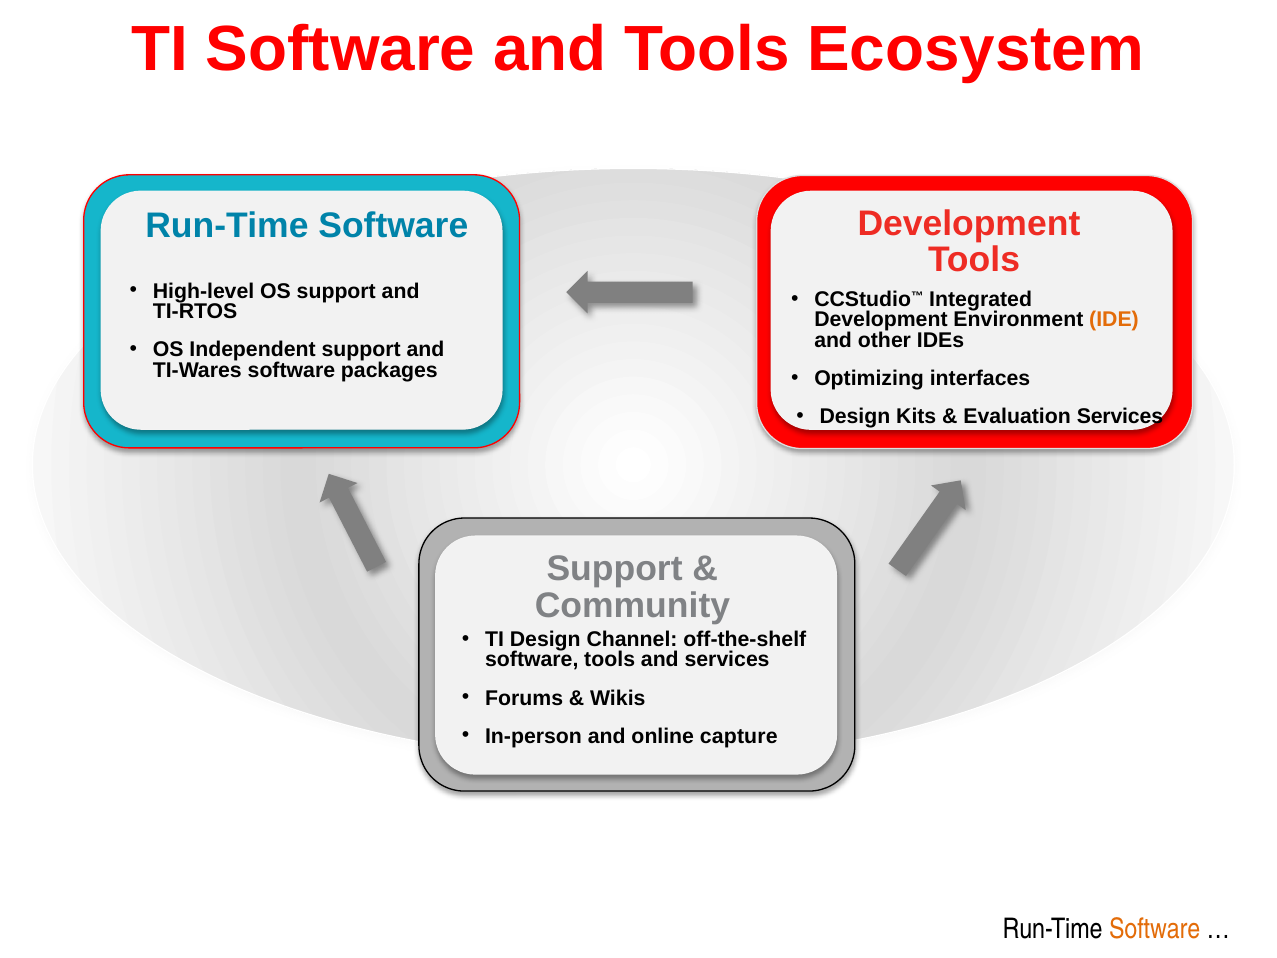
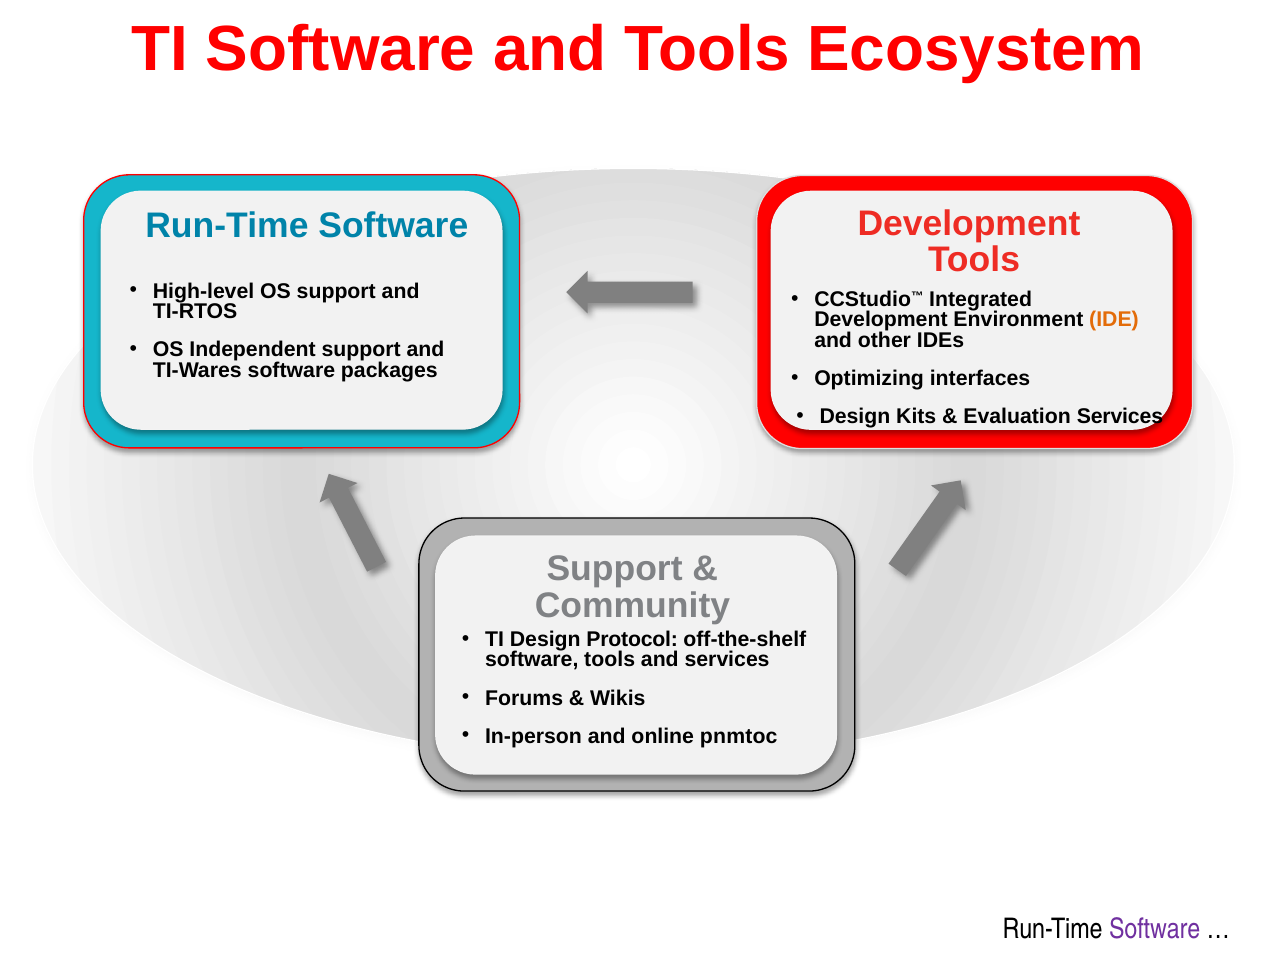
Channel: Channel -> Protocol (632, 639)
capture: capture -> pnmtoc (739, 736)
Software colour: orange -> purple (1155, 929)
